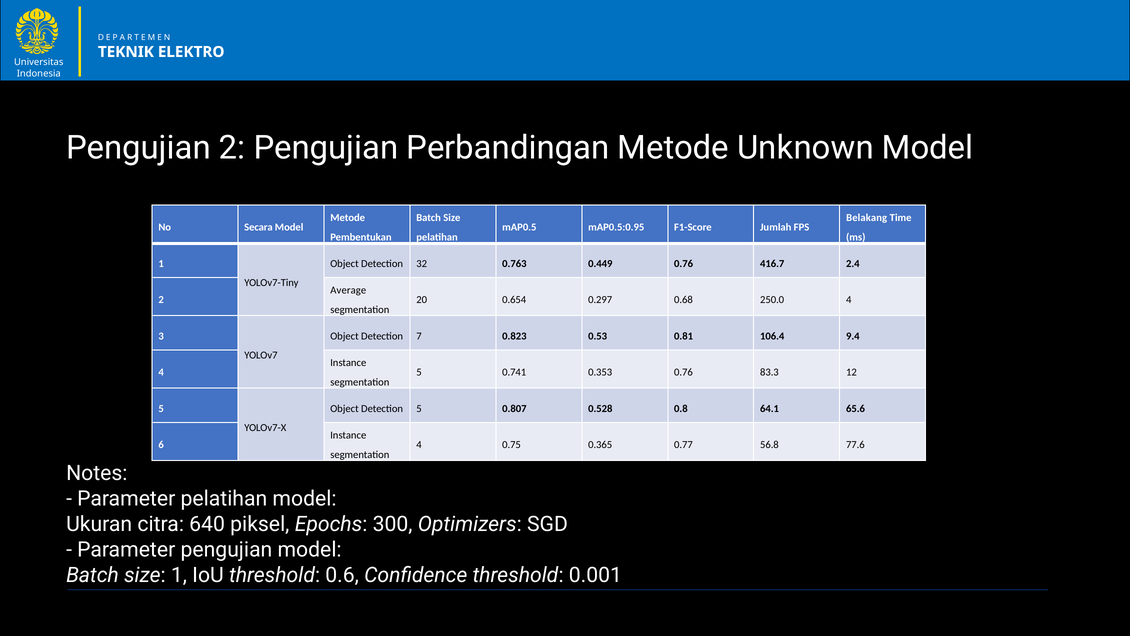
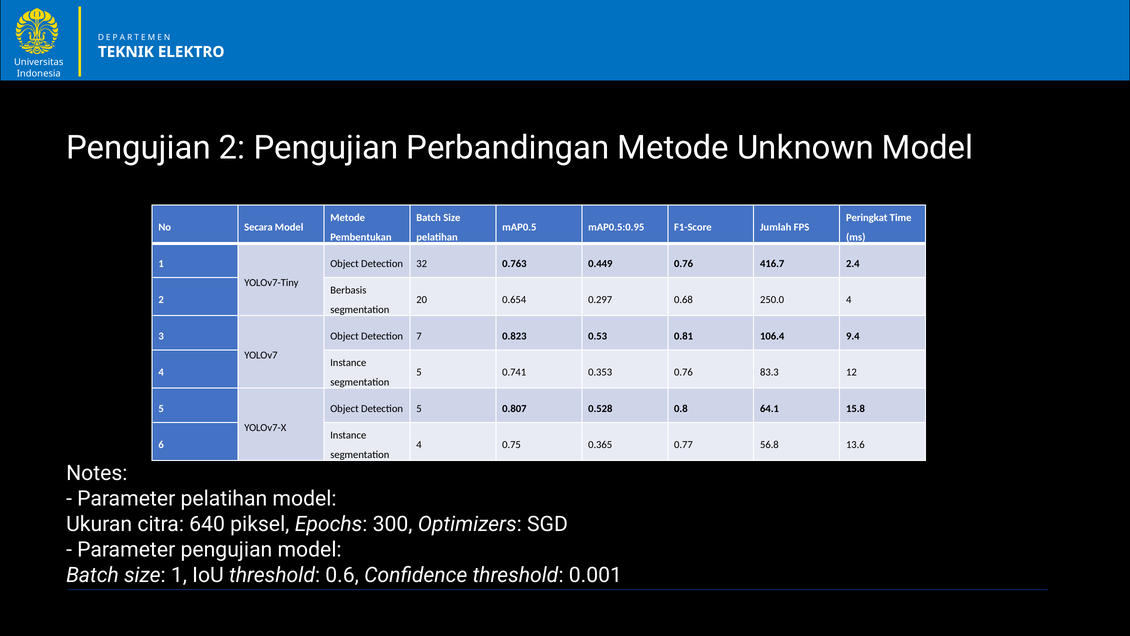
Belakang: Belakang -> Peringkat (867, 218)
Average: Average -> Berbasis (348, 290)
65.6: 65.6 -> 15.8 (855, 408)
77.6: 77.6 -> 13.6 (855, 444)
